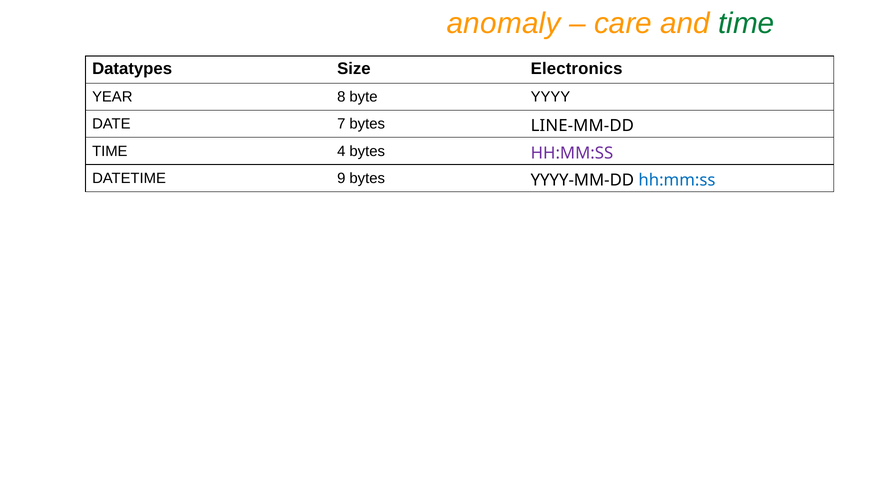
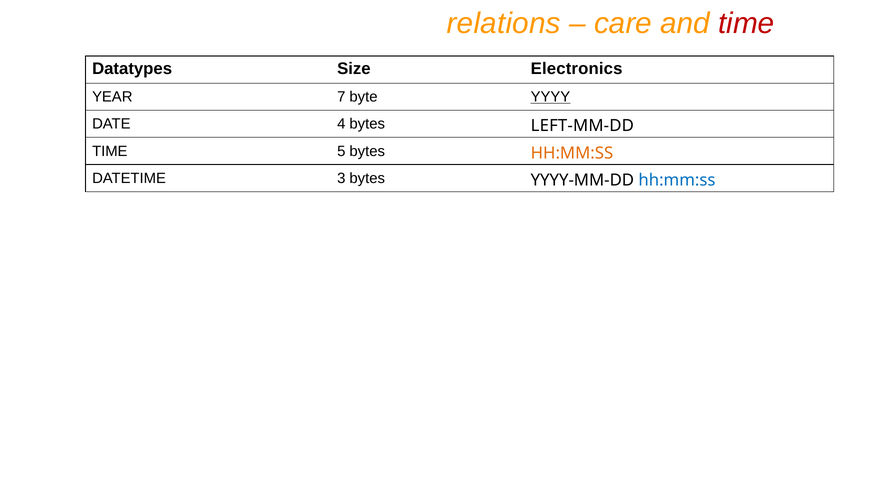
anomaly: anomaly -> relations (504, 23)
time colour: green -> red (746, 23)
8: 8 -> 7 (341, 97)
YYYY underline: none -> present (550, 97)
7: 7 -> 4 (341, 124)
LINE-MM-DD: LINE-MM-DD -> LEFT-MM-DD (582, 126)
4: 4 -> 5 (341, 151)
HH:MM:SS colour: purple -> orange (572, 153)
9: 9 -> 3 (341, 178)
